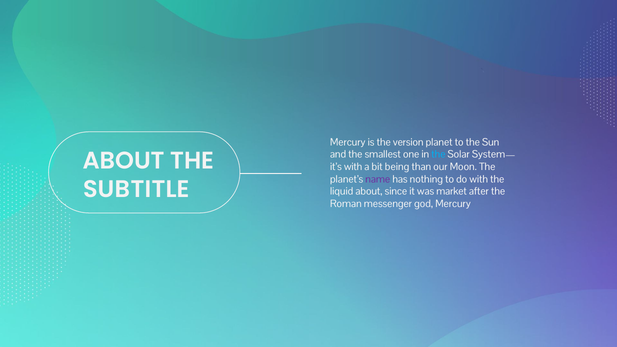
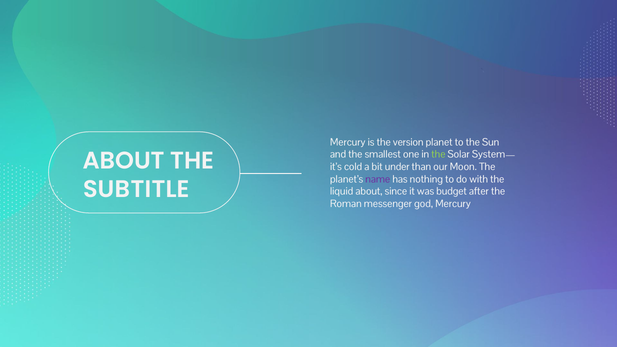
the colour: light blue -> light green (438, 155)
with: with -> cold (353, 167)
being: being -> under (397, 167)
market: market -> budget (452, 192)
